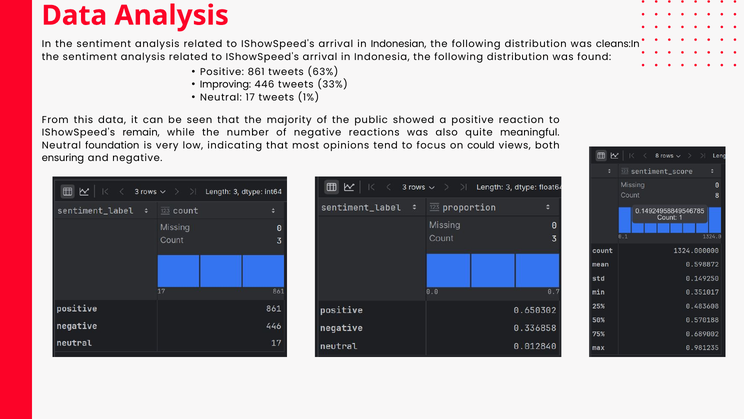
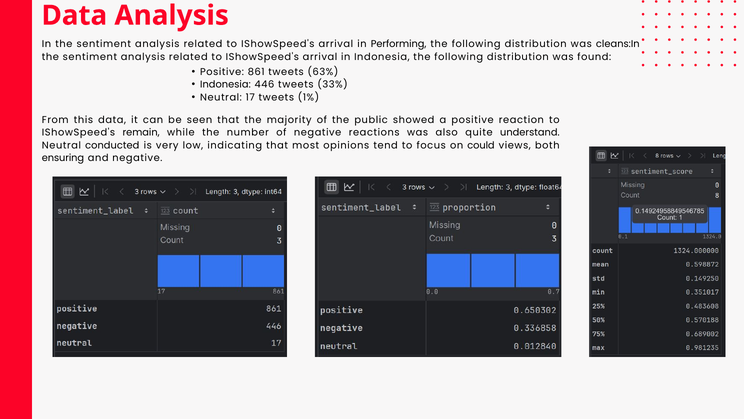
Indonesian: Indonesian -> Performing (399, 44)
Improving: Improving -> Indonesia (225, 85)
meaningful: meaningful -> understand (530, 132)
foundation: foundation -> conducted (112, 145)
